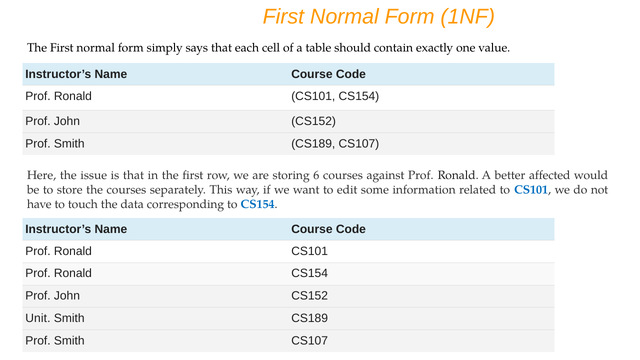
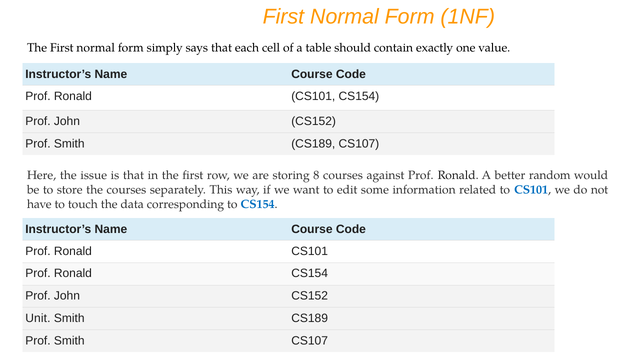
6: 6 -> 8 (316, 175)
affected: affected -> random (550, 175)
